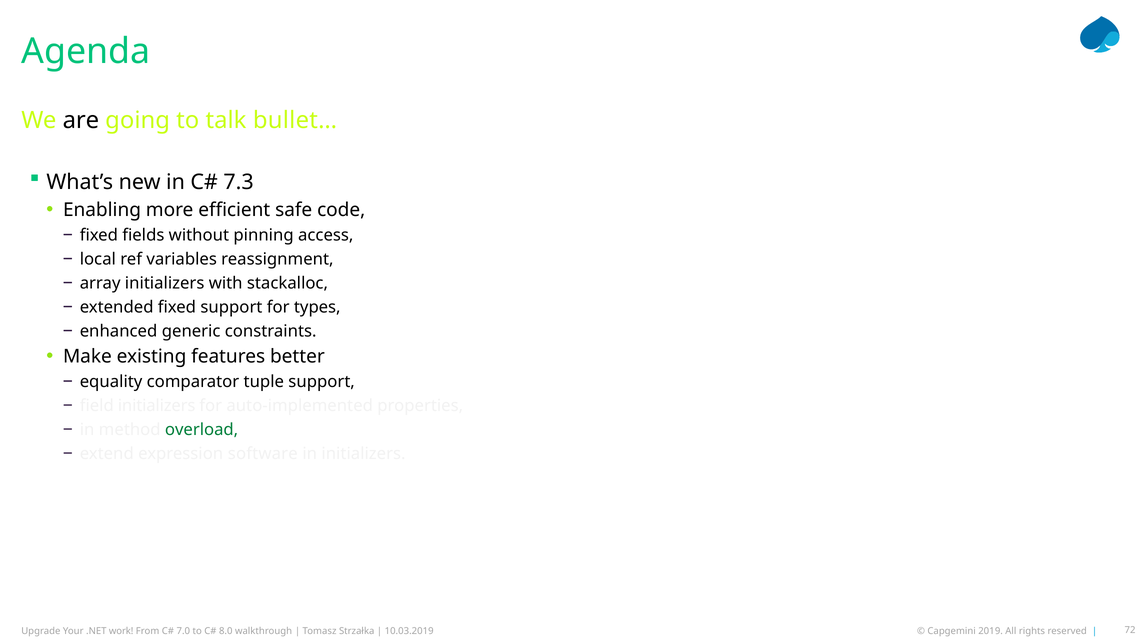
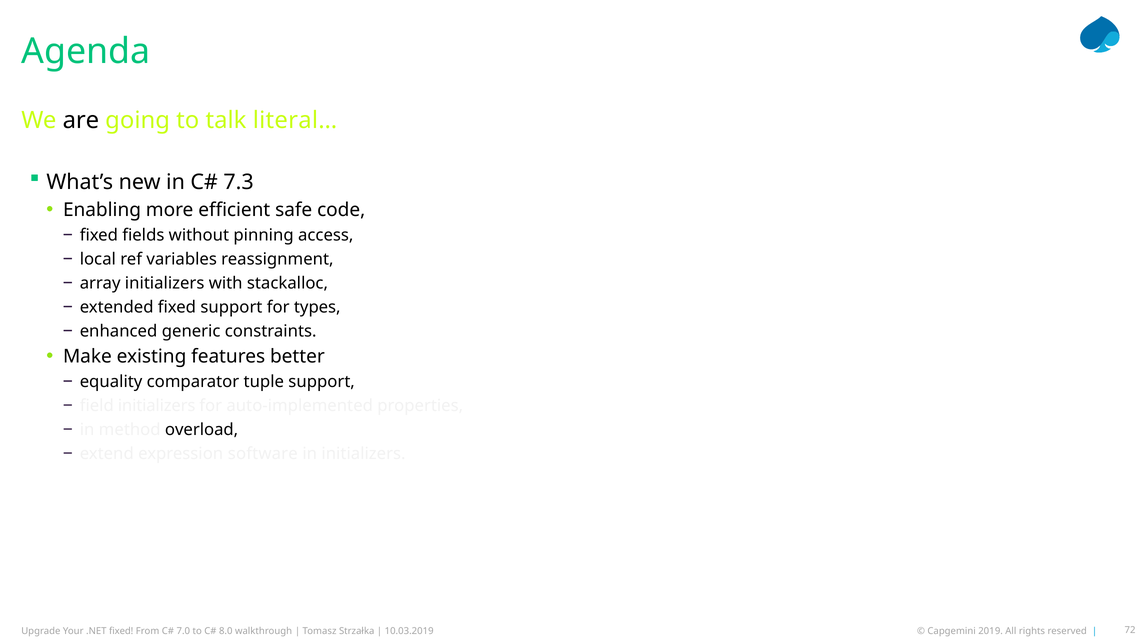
bullet…: bullet… -> literal… (295, 121)
overload colour: green -> black (202, 430)
work: work -> fixed (121, 631)
